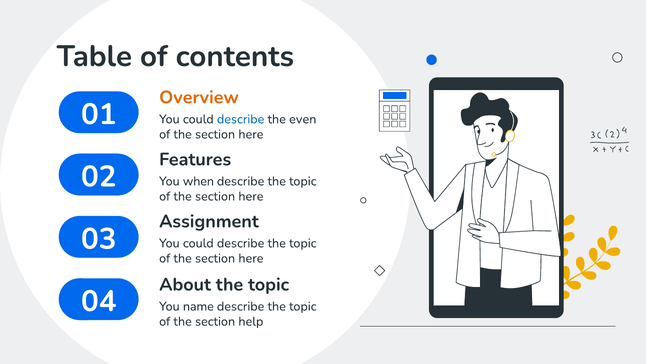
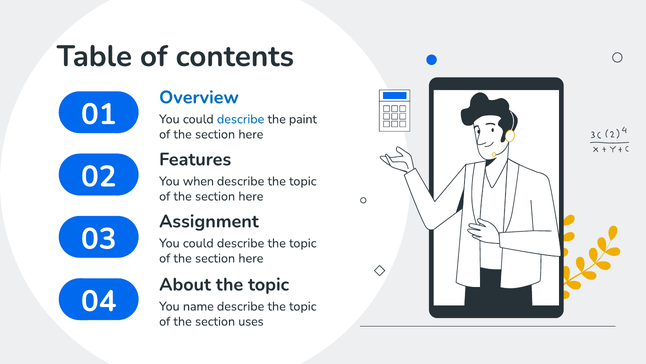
Overview colour: orange -> blue (199, 97)
even: even -> paint (303, 119)
help: help -> uses (251, 321)
